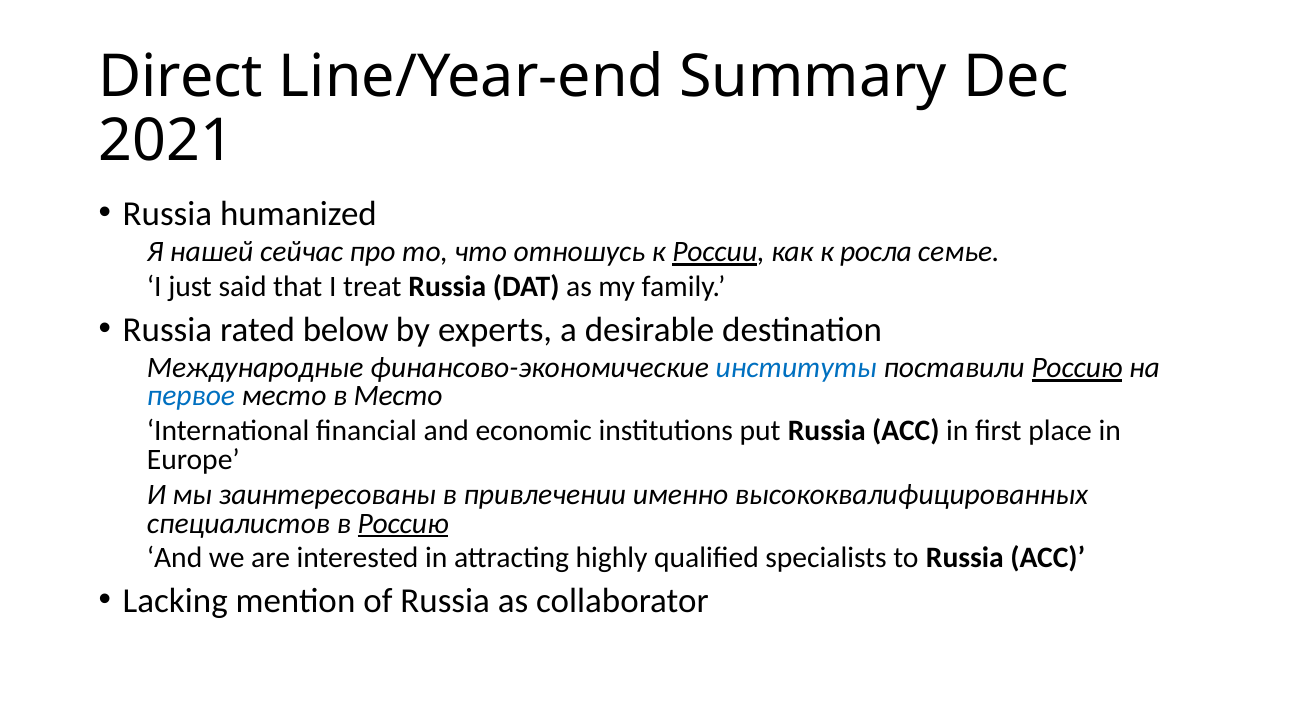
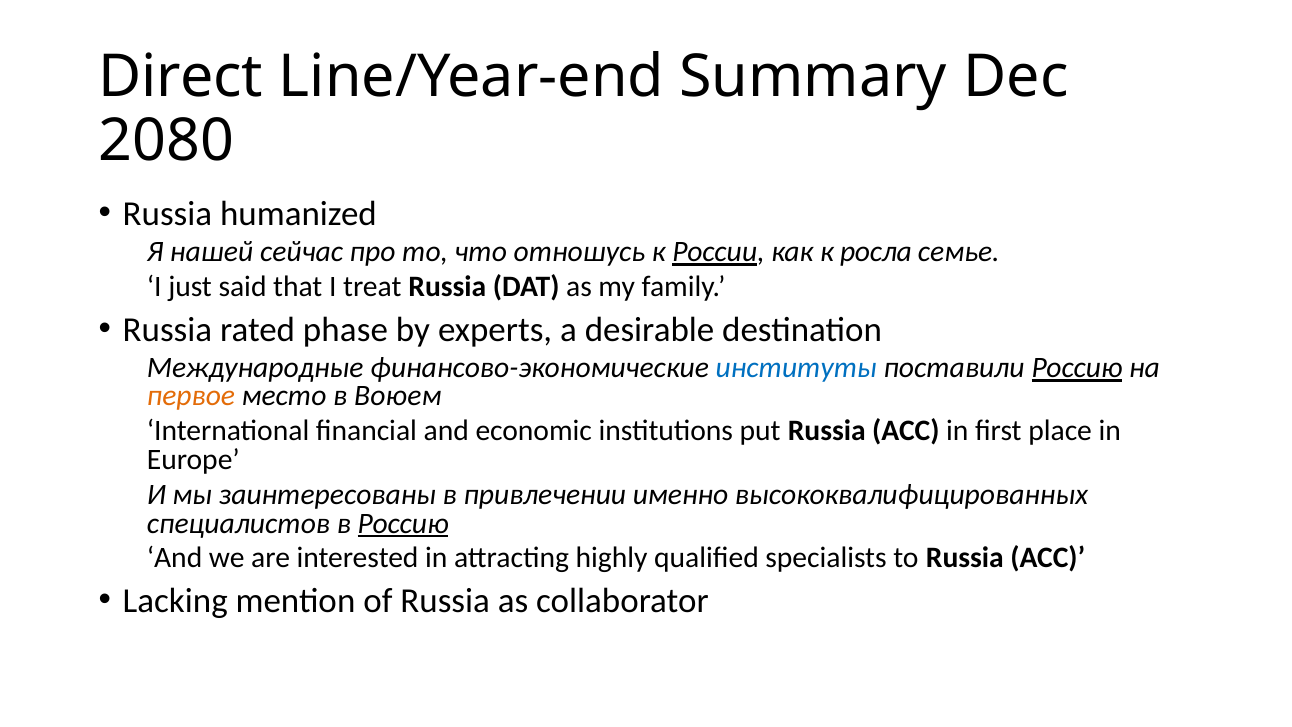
2021: 2021 -> 2080 (166, 140)
below: below -> phase (345, 330)
первое colour: blue -> orange (191, 396)
в Место: Место -> Воюем (398, 396)
